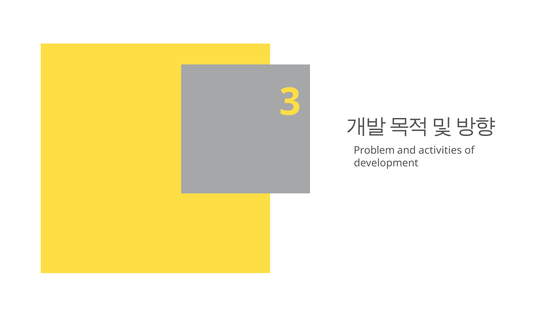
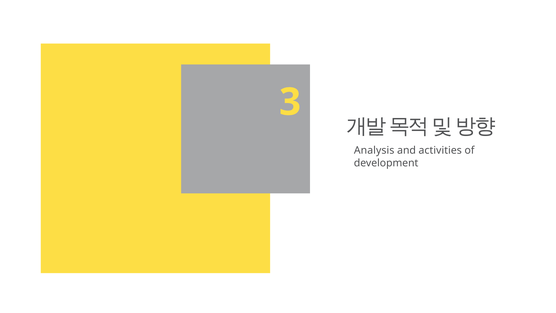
Problem: Problem -> Analysis (374, 150)
